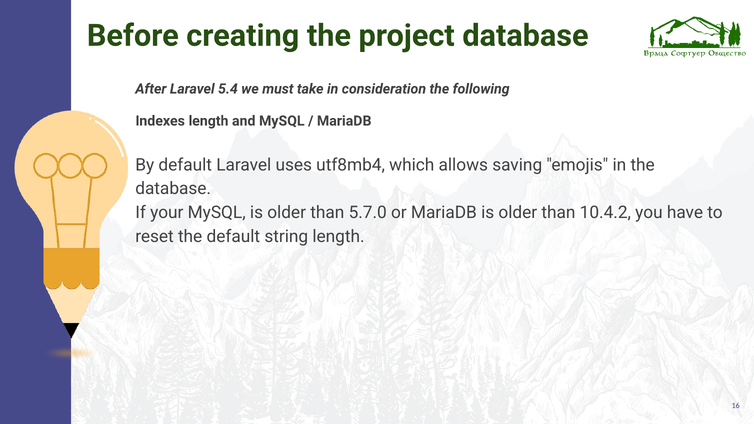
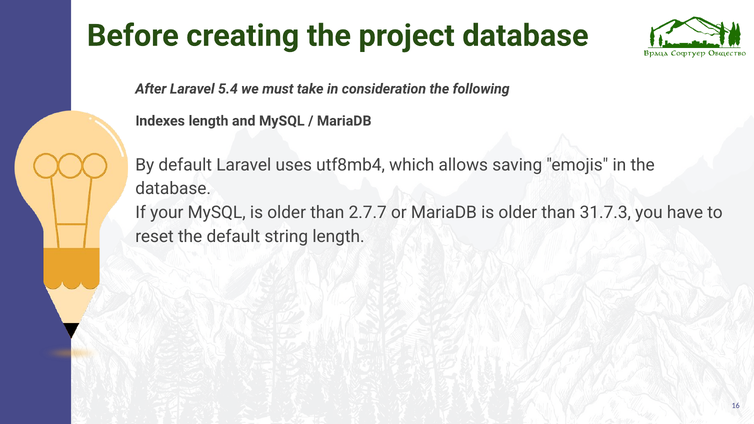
5.7.0: 5.7.0 -> 2.7.7 (368, 213)
10.4.2: 10.4.2 -> 31.7.3 (605, 213)
